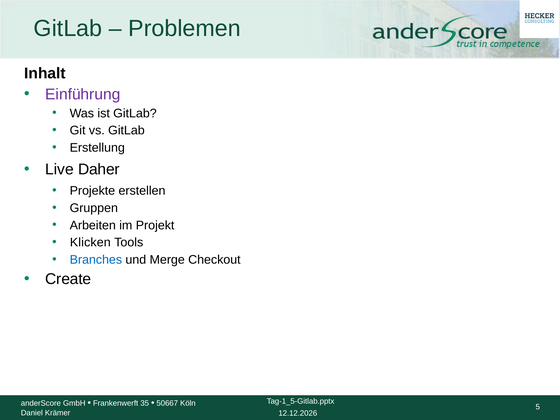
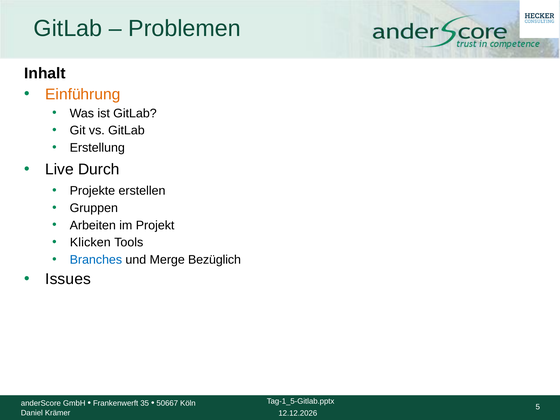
Einführung colour: purple -> orange (83, 94)
Daher: Daher -> Durch (99, 169)
Checkout: Checkout -> Bezüglich (214, 260)
Create: Create -> Issues (68, 279)
